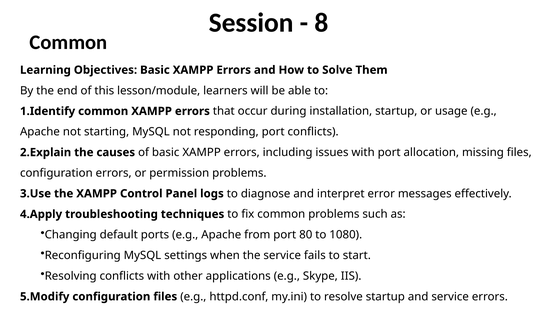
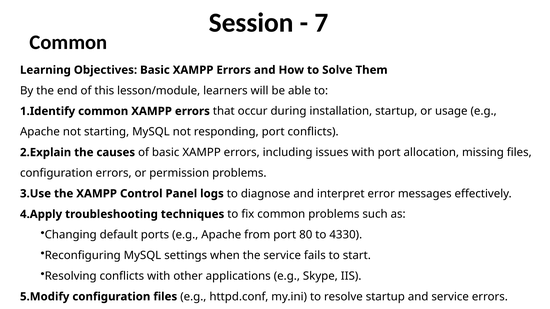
8: 8 -> 7 (321, 23)
1080: 1080 -> 4330 (346, 235)
